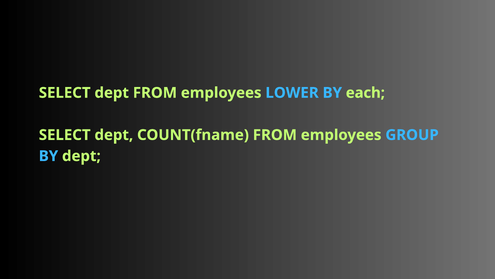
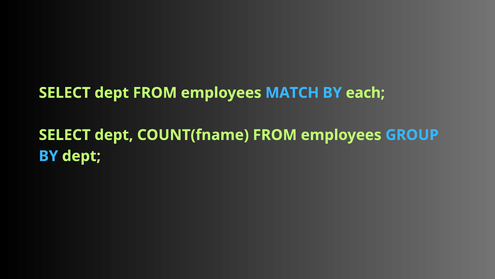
LOWER: LOWER -> MATCH (292, 93)
